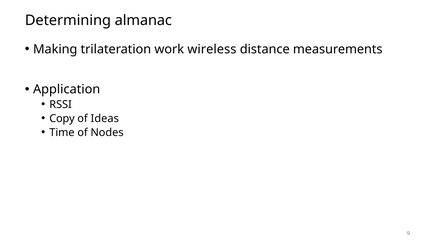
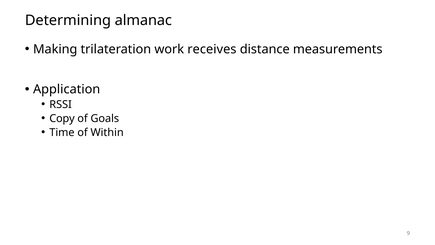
wireless: wireless -> receives (212, 49)
Ideas: Ideas -> Goals (105, 118)
Nodes: Nodes -> Within (107, 132)
